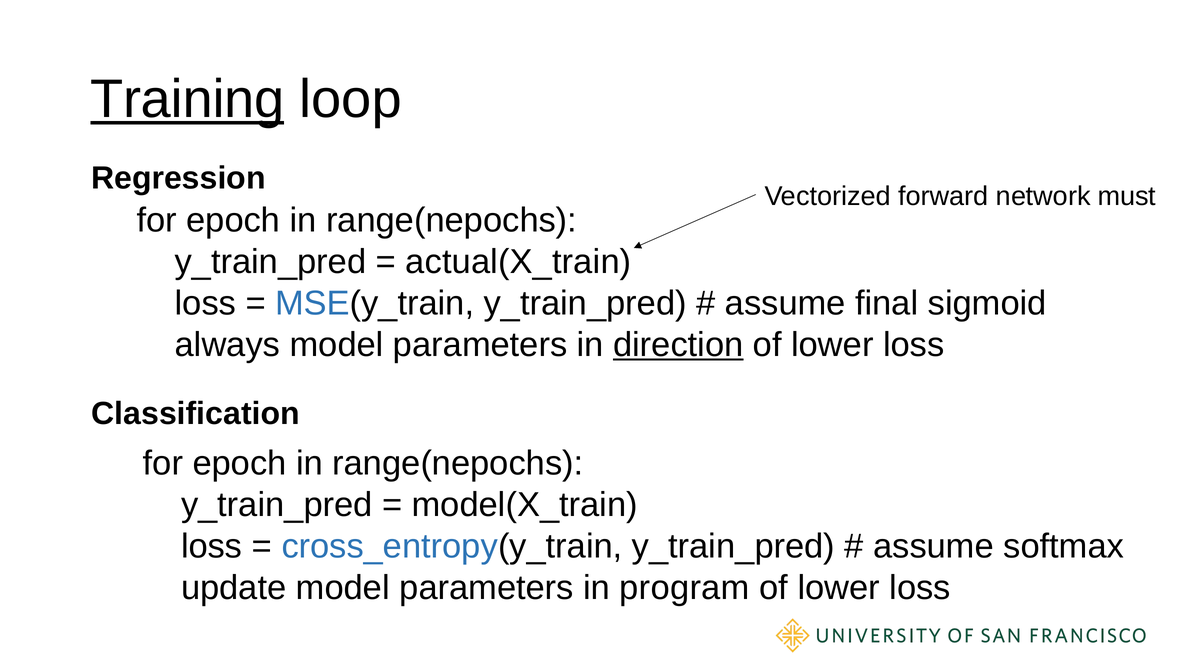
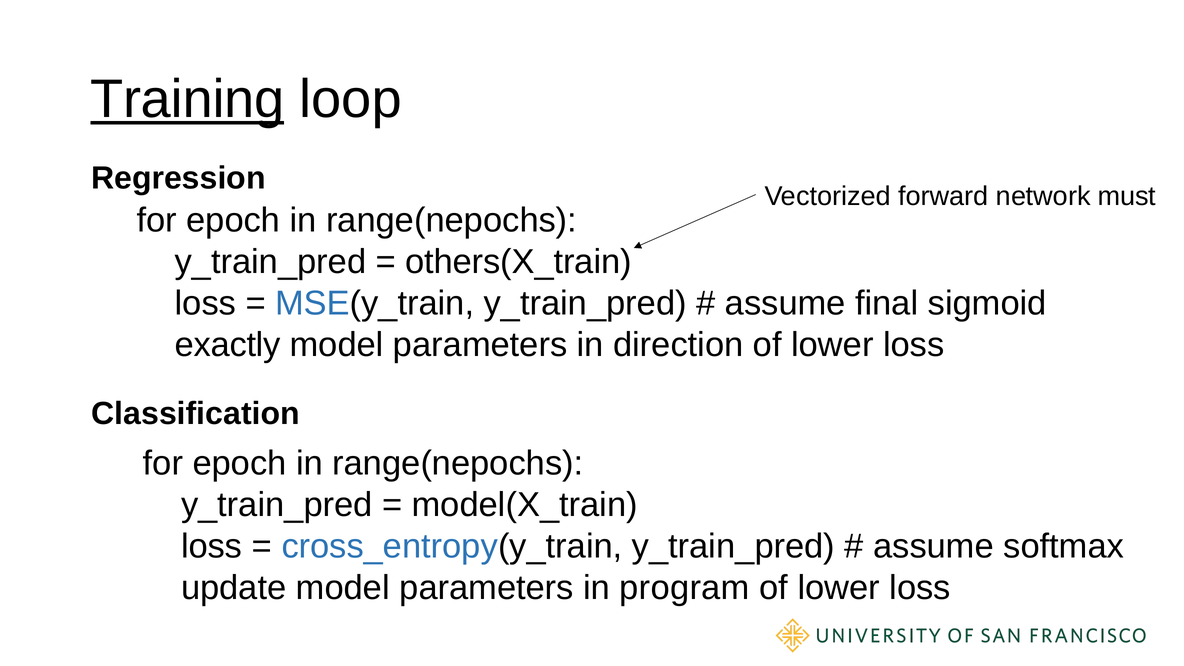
actual(X_train: actual(X_train -> others(X_train (519, 262)
always: always -> exactly (228, 345)
direction underline: present -> none (678, 345)
